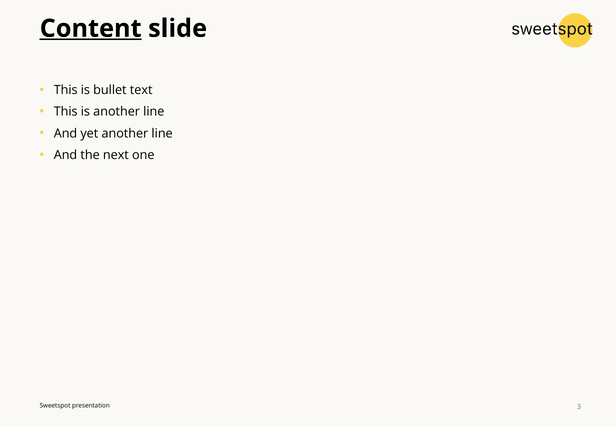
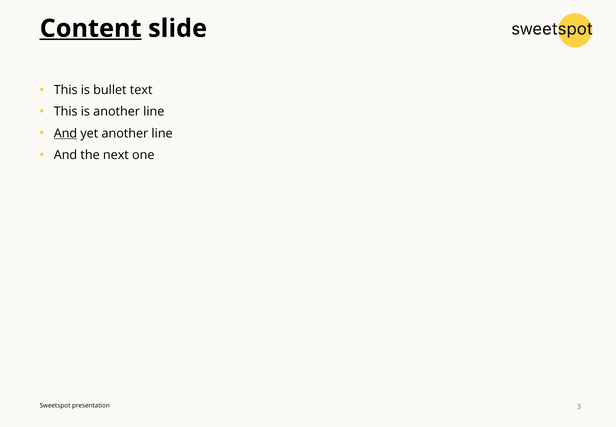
And underline: none -> present (66, 133)
